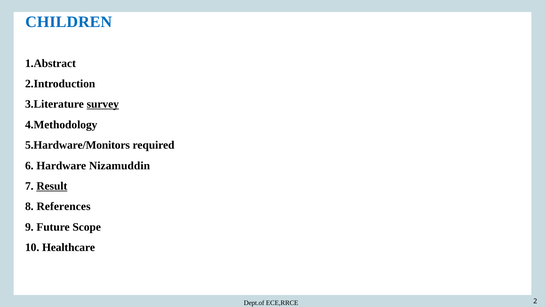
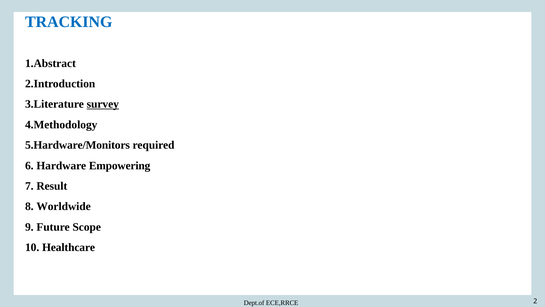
CHILDREN: CHILDREN -> TRACKING (69, 22)
Nizamuddin: Nizamuddin -> Empowering (120, 165)
Result underline: present -> none (52, 186)
References: References -> Worldwide (64, 206)
